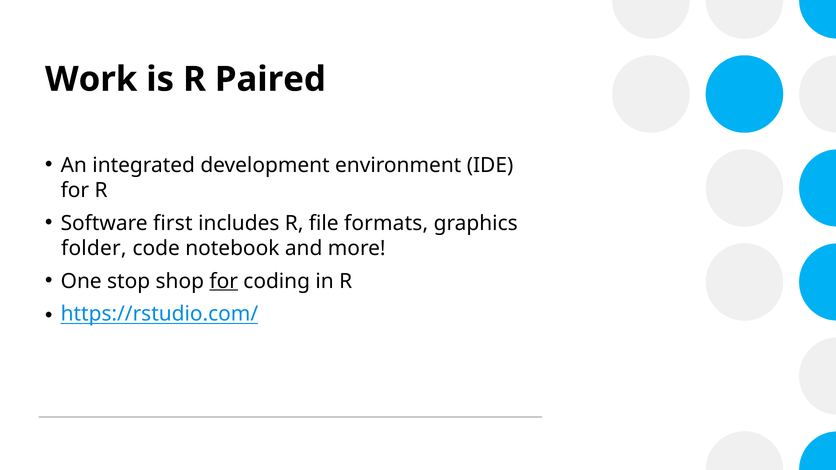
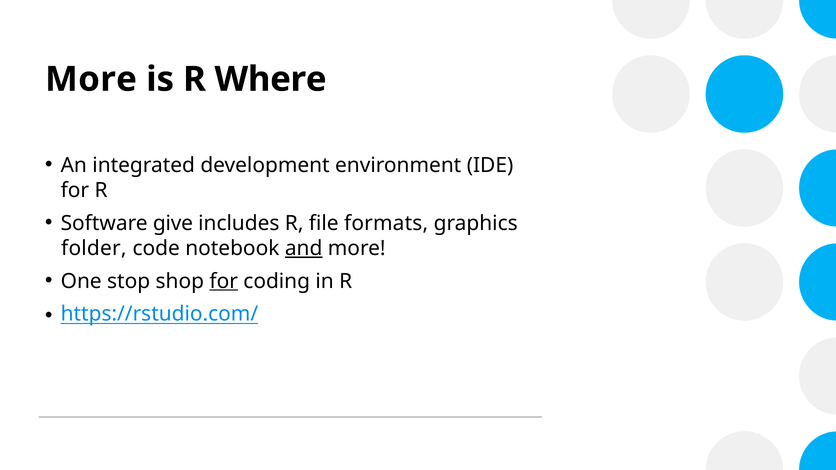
Work: Work -> More (91, 79)
Paired: Paired -> Where (271, 79)
first: first -> give (173, 223)
and underline: none -> present (304, 248)
